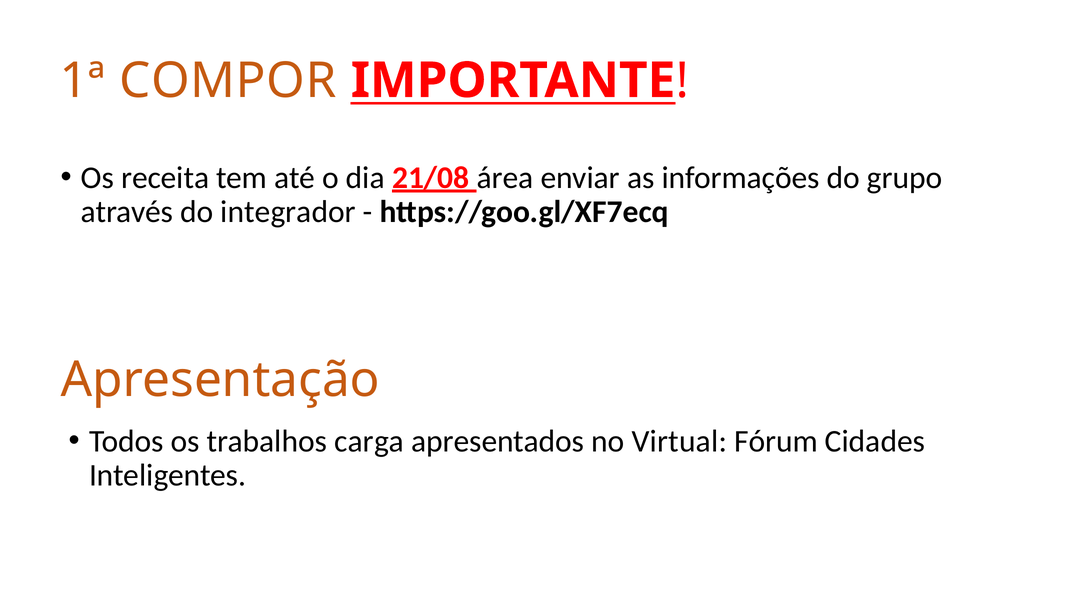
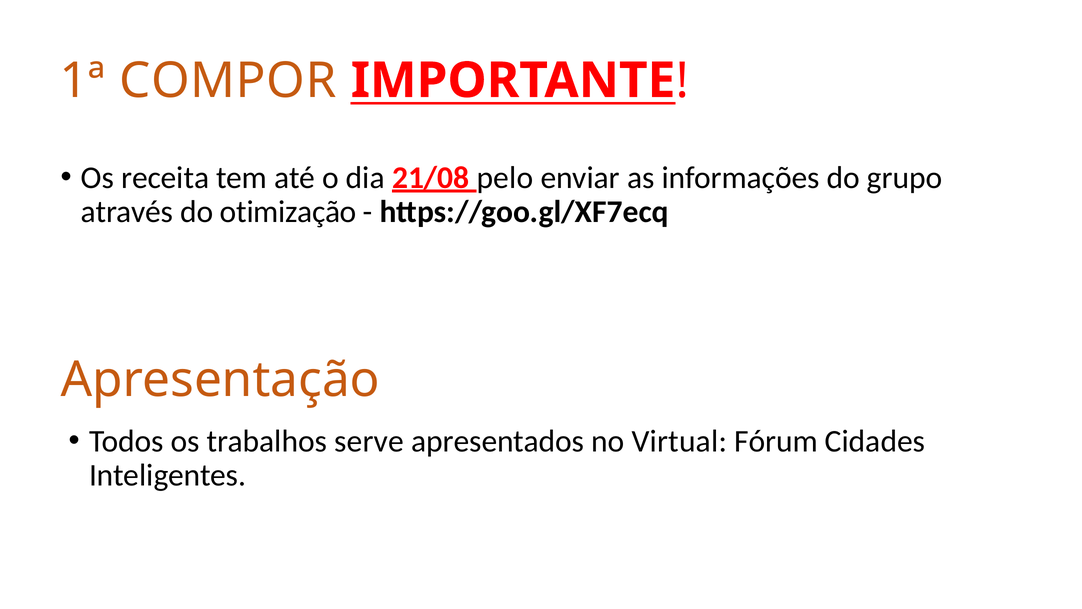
área: área -> pelo (505, 178)
integrador: integrador -> otimização (288, 212)
carga: carga -> serve (369, 441)
